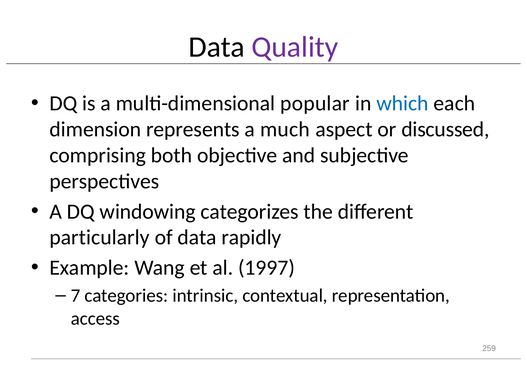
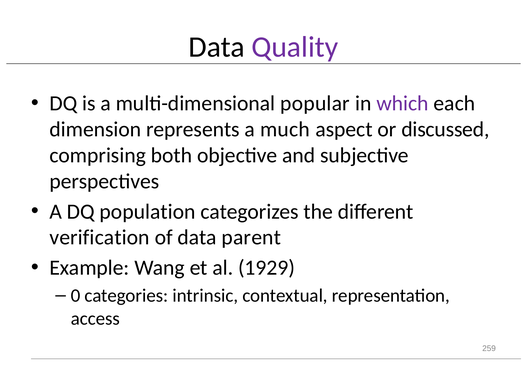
which colour: blue -> purple (402, 103)
windowing: windowing -> population (148, 211)
particularly: particularly -> verification (100, 237)
rapidly: rapidly -> parent (251, 237)
1997: 1997 -> 1929 (267, 268)
7: 7 -> 0 (76, 296)
